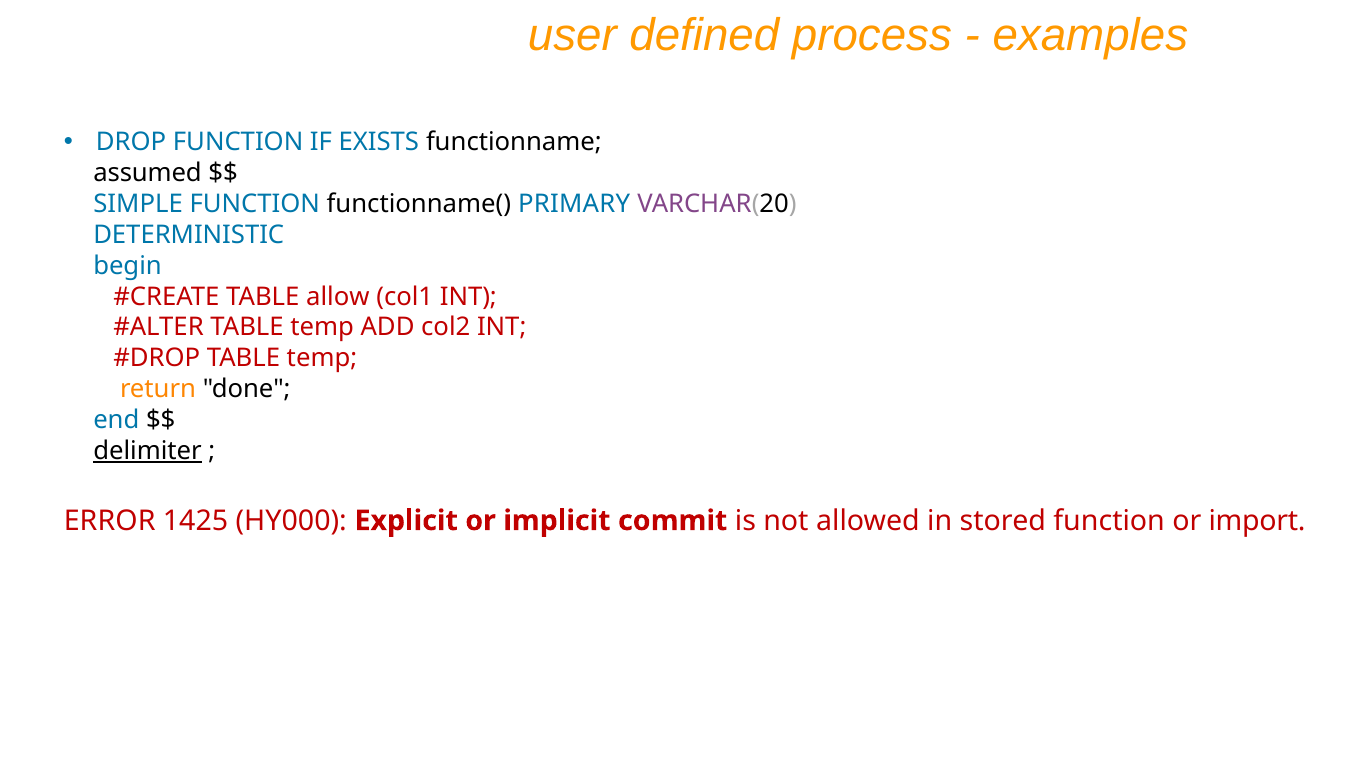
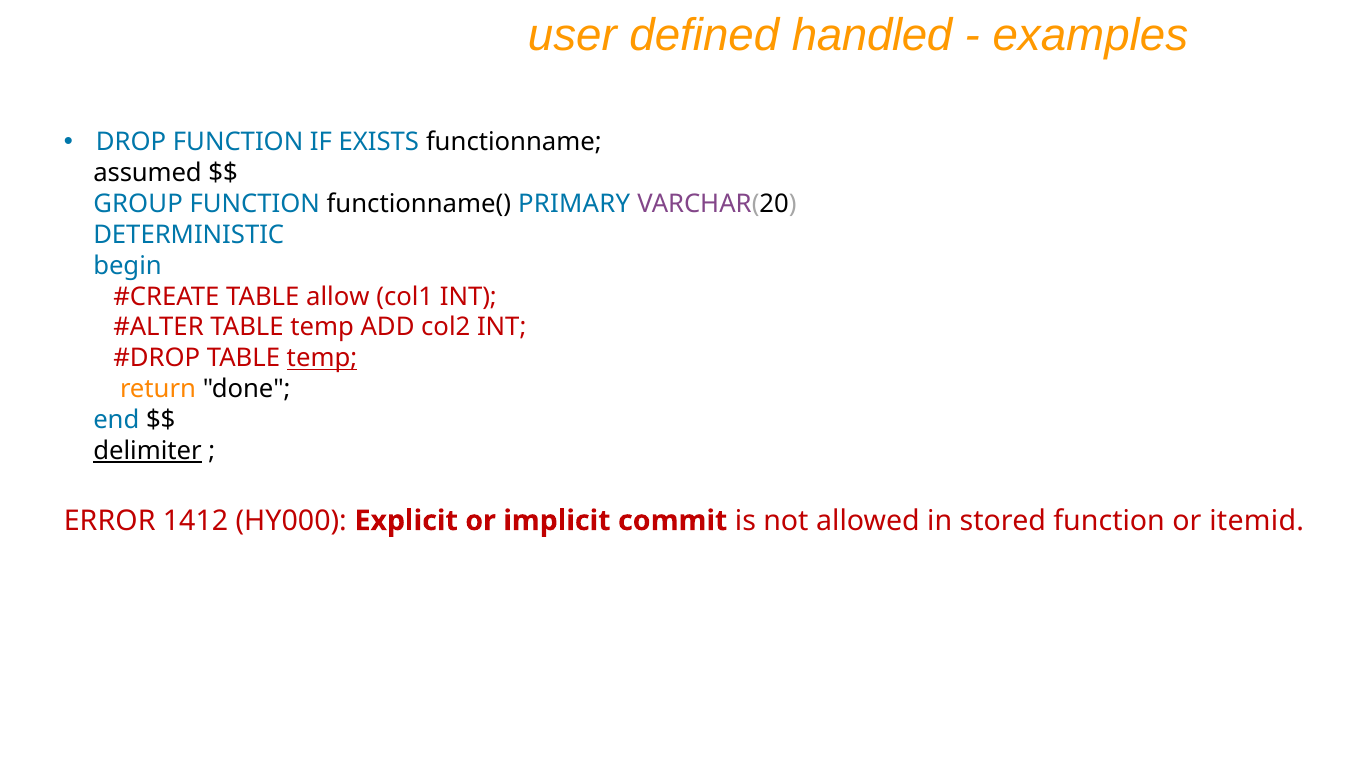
process: process -> handled (872, 36)
SIMPLE: SIMPLE -> GROUP (138, 204)
temp underline: none -> present (322, 358)
1425: 1425 -> 1412 (196, 520)
import: import -> itemid (1257, 520)
